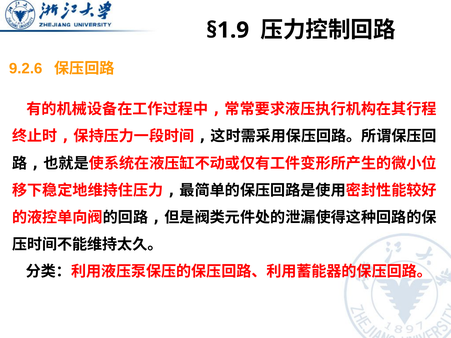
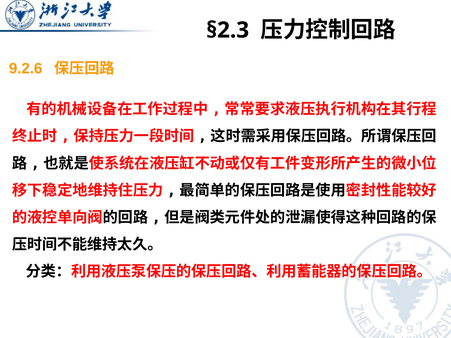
§1.9: §1.9 -> §2.3 (228, 30)
